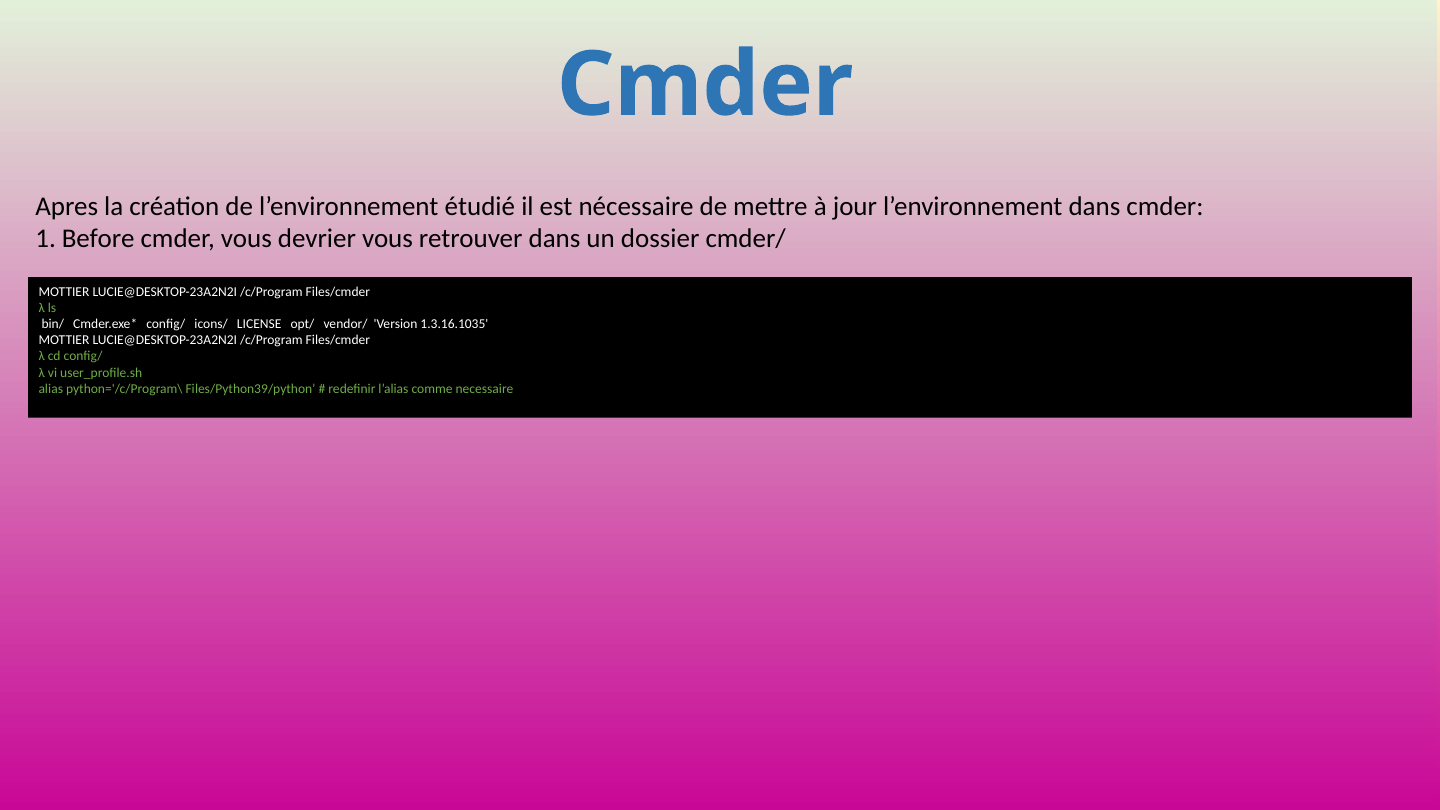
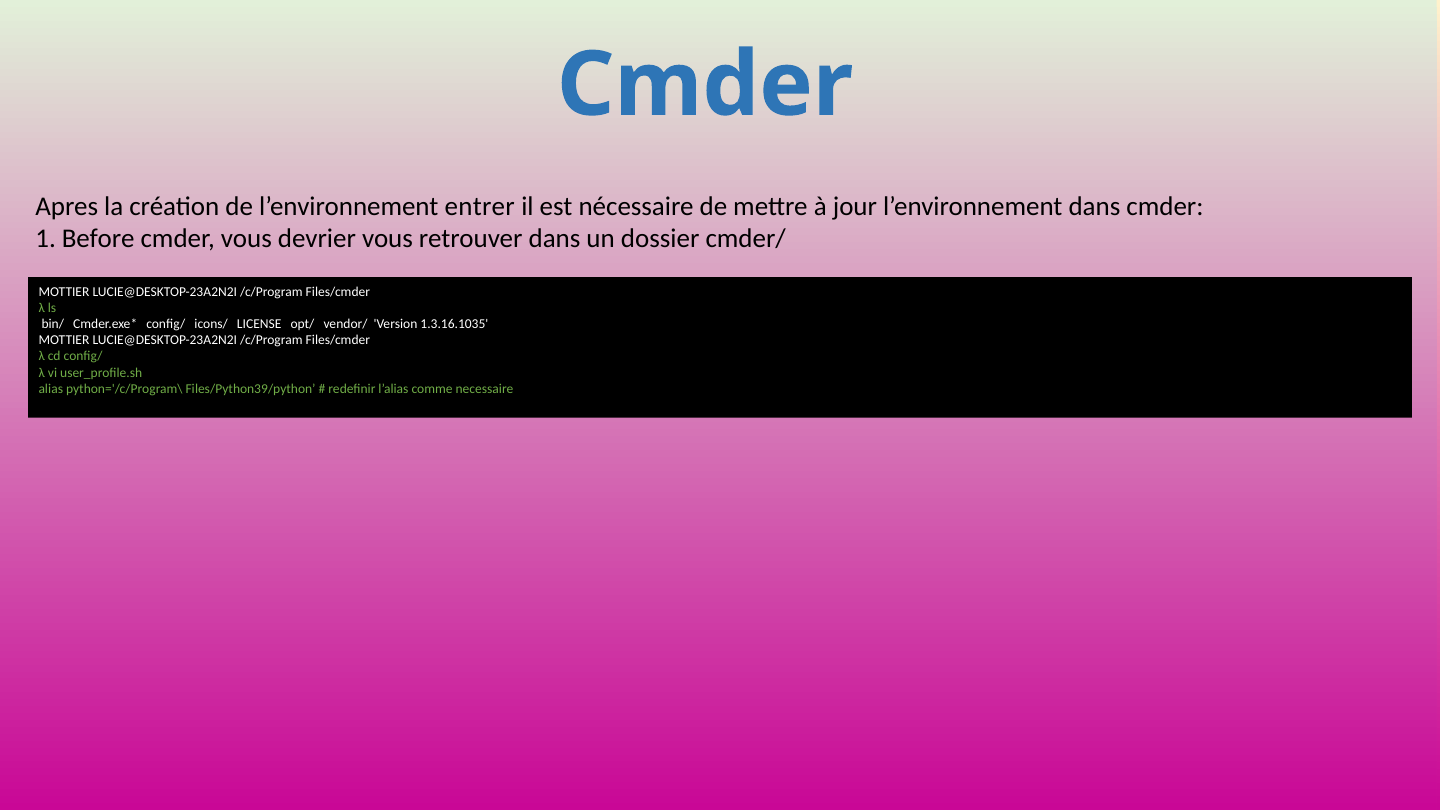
étudié: étudié -> entrer (480, 206)
